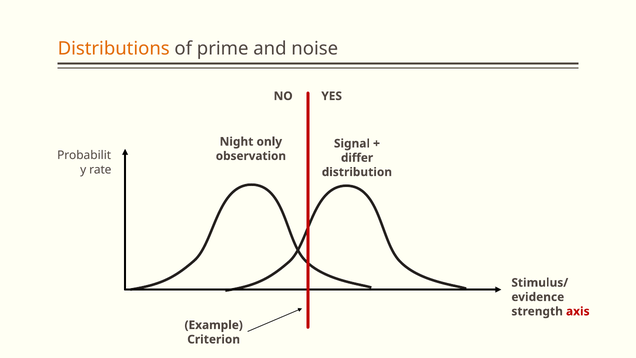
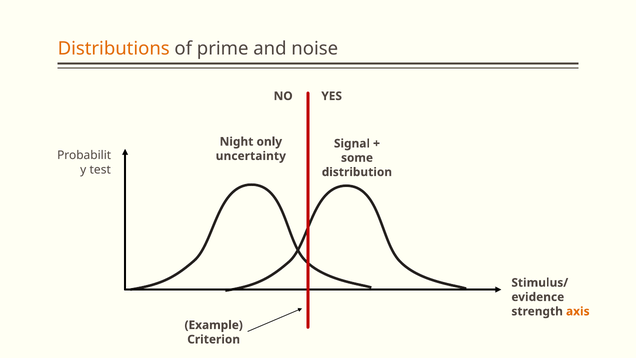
observation: observation -> uncertainty (251, 156)
differ: differ -> some (357, 158)
rate: rate -> test (100, 170)
axis colour: red -> orange (578, 311)
